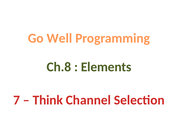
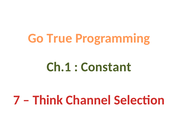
Well: Well -> True (59, 38)
Ch.8: Ch.8 -> Ch.1 (59, 67)
Elements: Elements -> Constant (106, 67)
